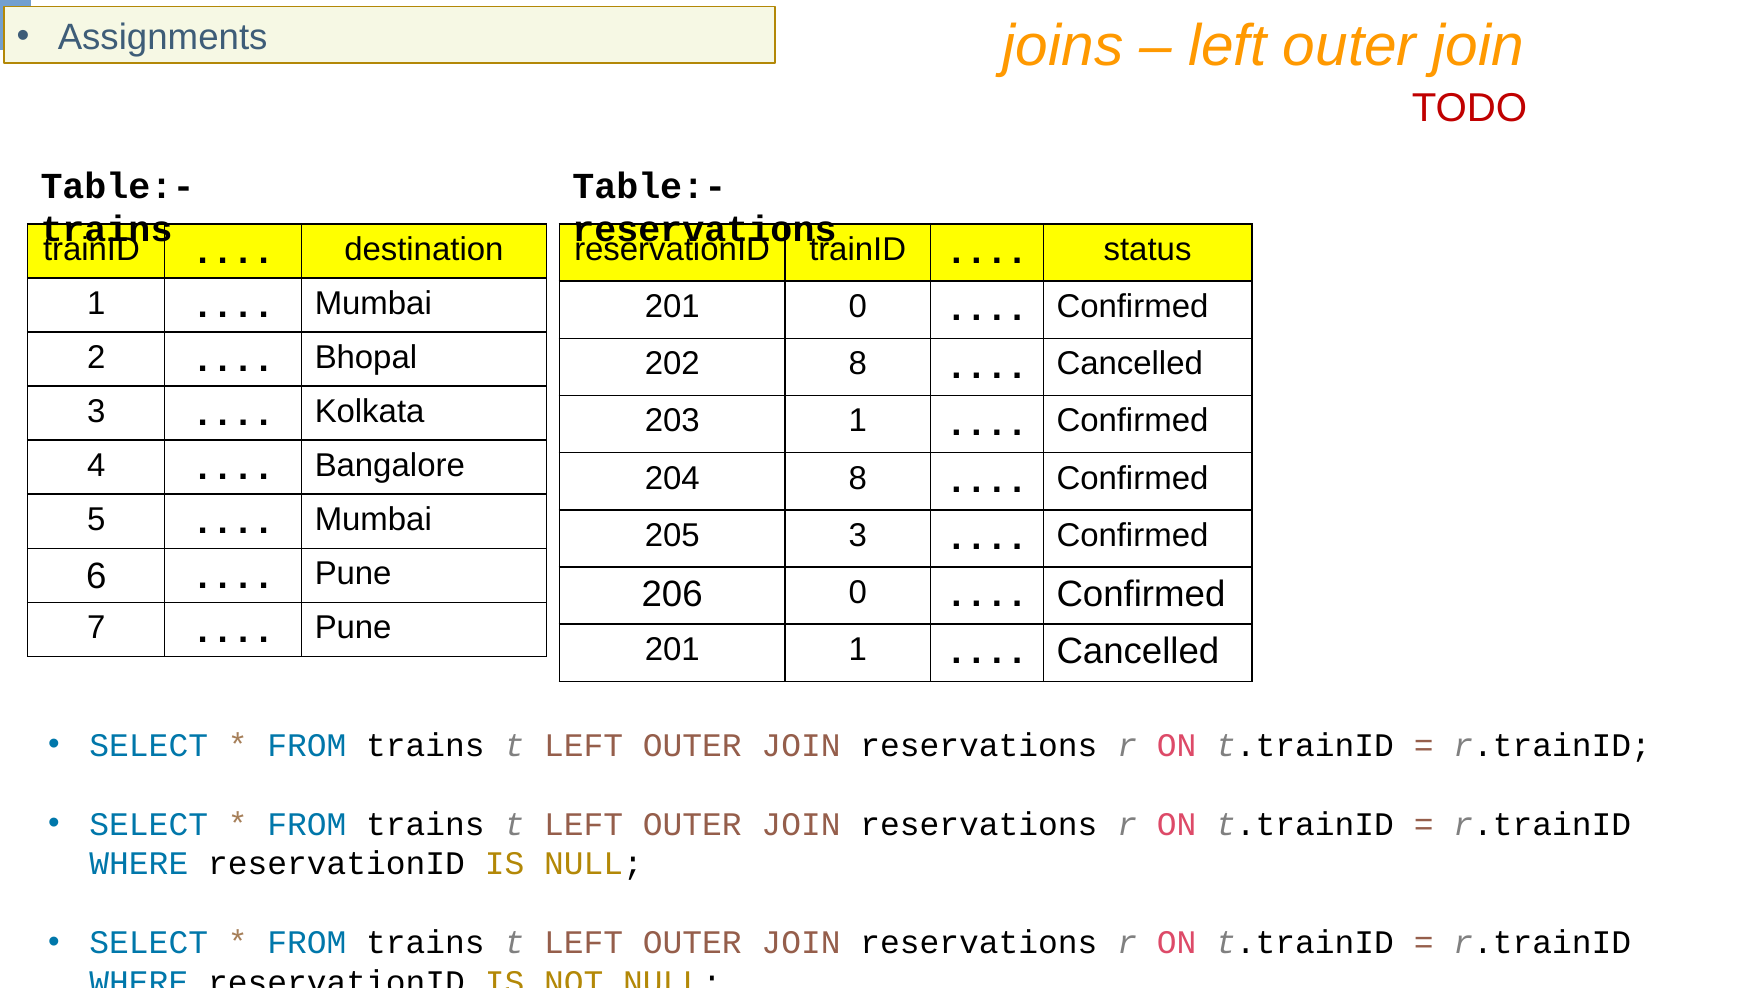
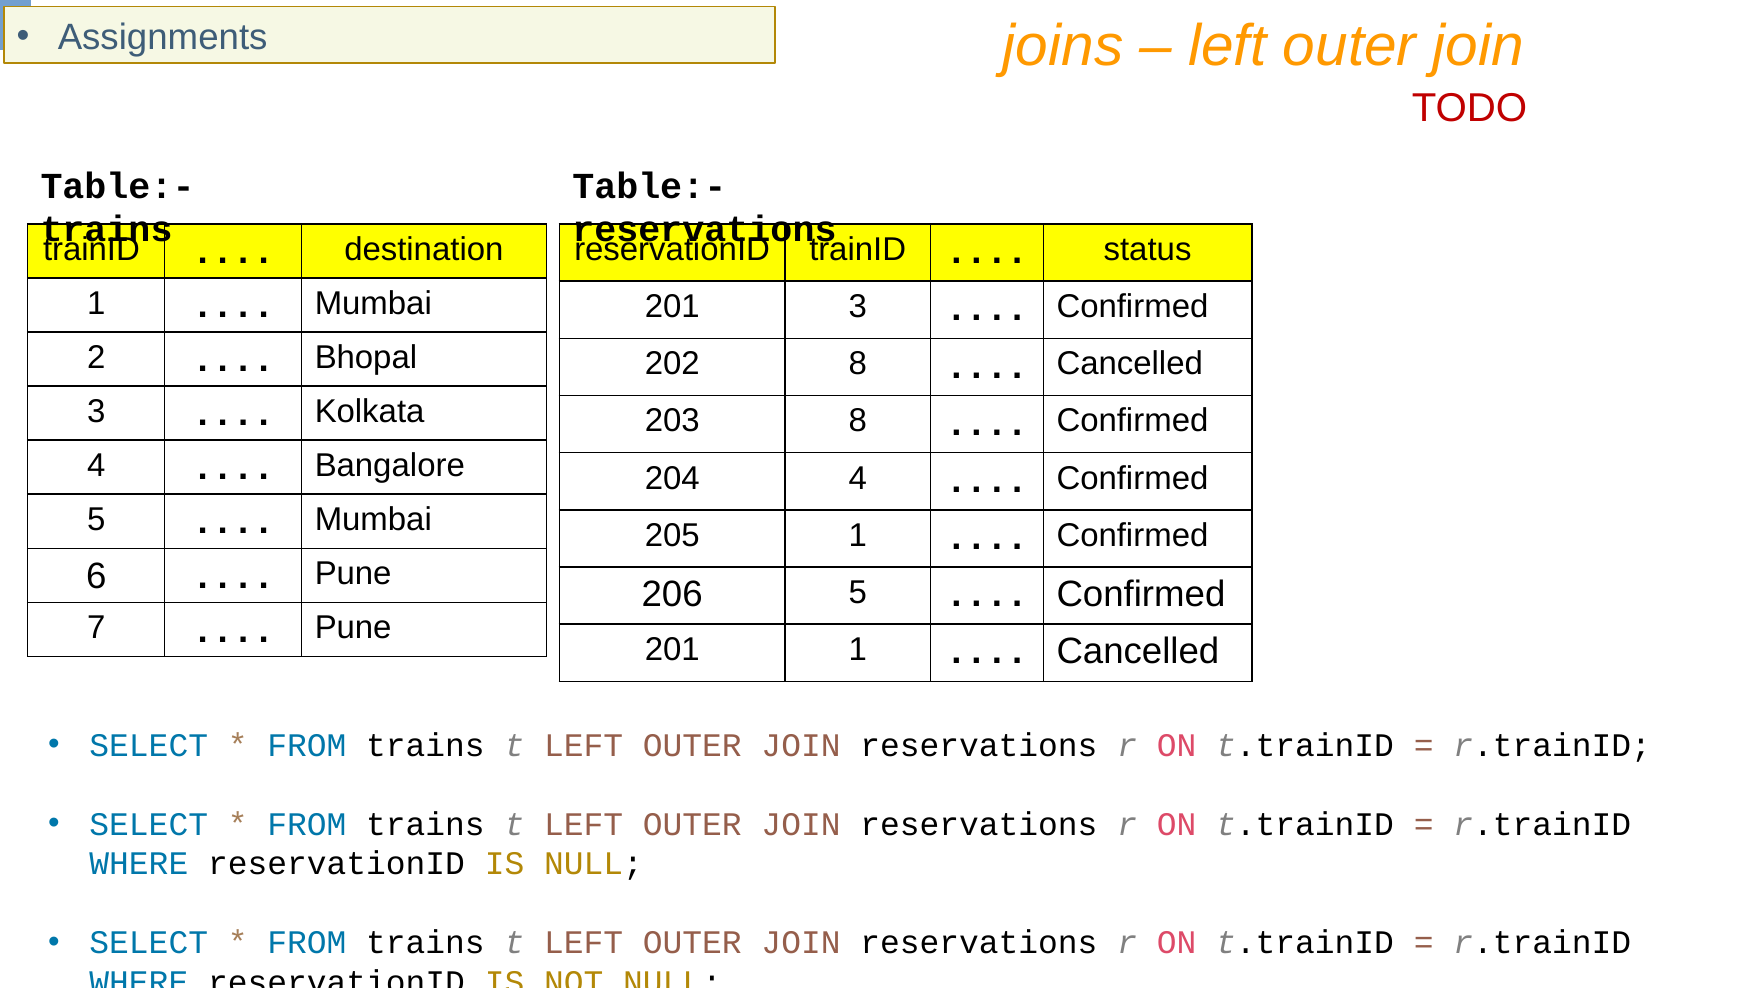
201 0: 0 -> 3 (858, 307)
203 1: 1 -> 8 (858, 421)
204 8: 8 -> 4 (858, 478)
205 3: 3 -> 1 (858, 536)
206 0: 0 -> 5 (858, 593)
